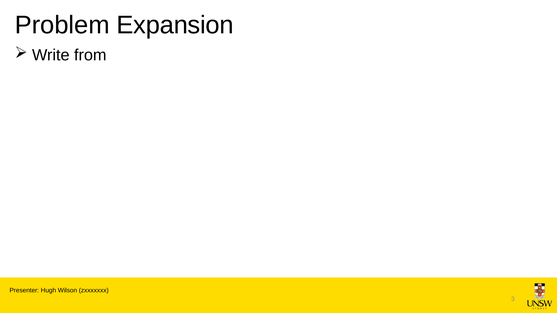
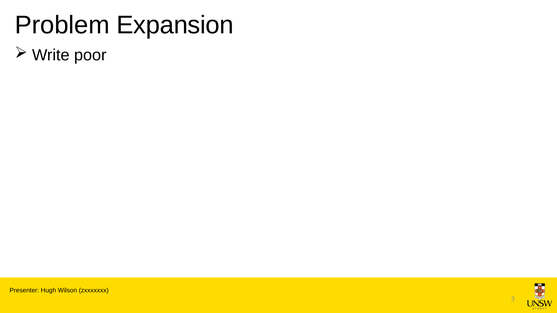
from: from -> poor (90, 55)
